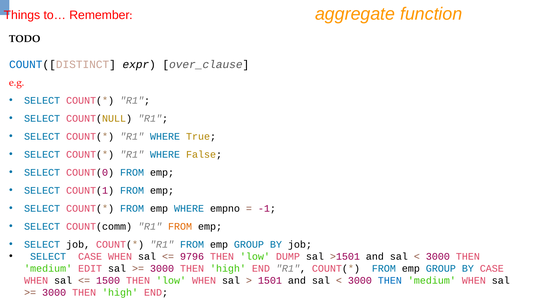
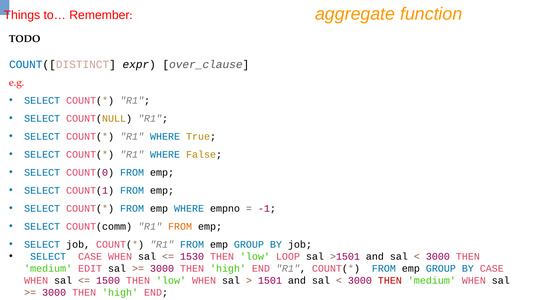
9796: 9796 -> 1530 (192, 256)
DUMP: DUMP -> LOOP (288, 256)
THEN colour: blue -> red (390, 280)
